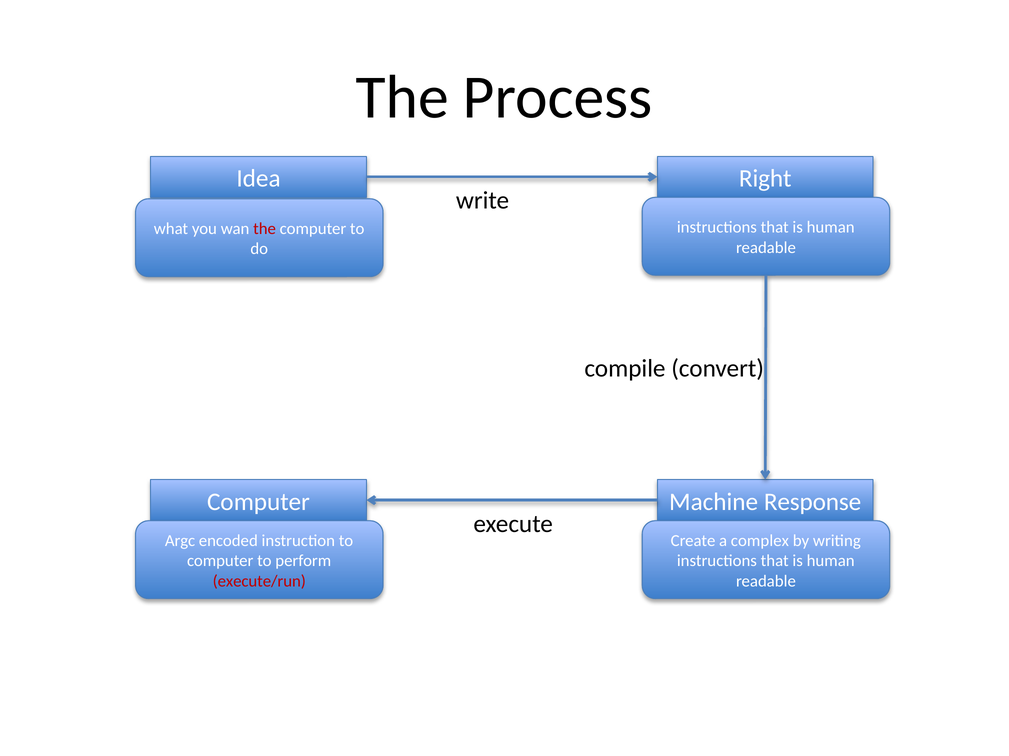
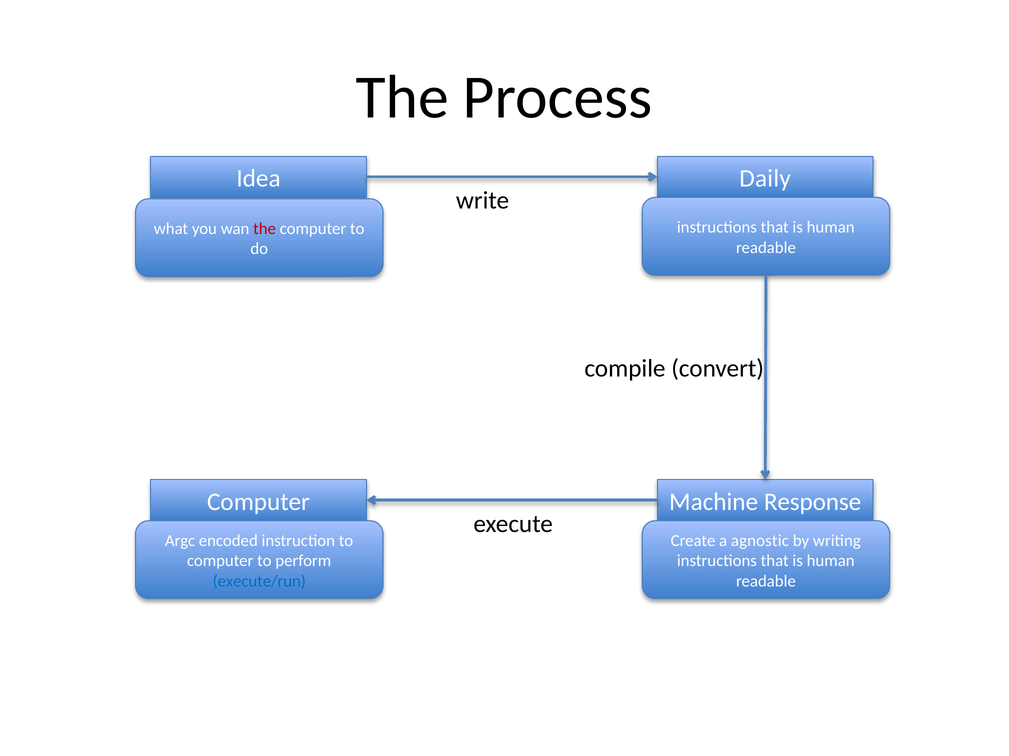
Right: Right -> Daily (765, 179)
complex: complex -> agnostic (760, 541)
execute/run colour: red -> blue (259, 582)
